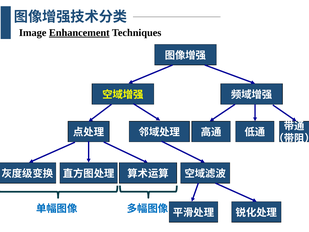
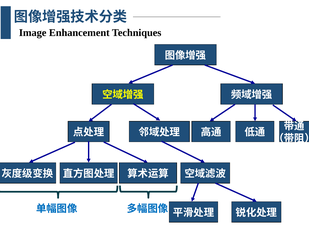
Enhancement underline: present -> none (79, 33)
